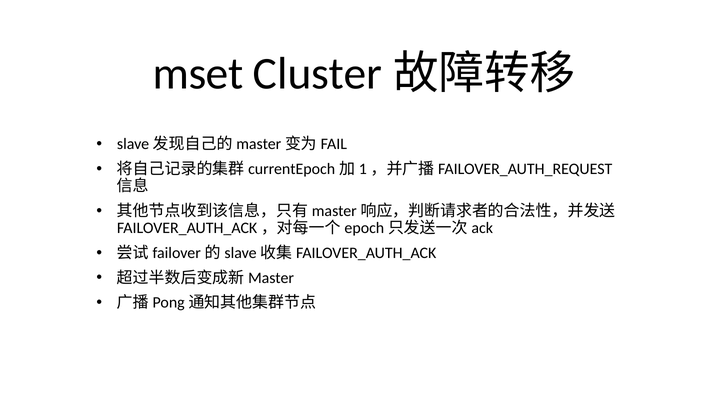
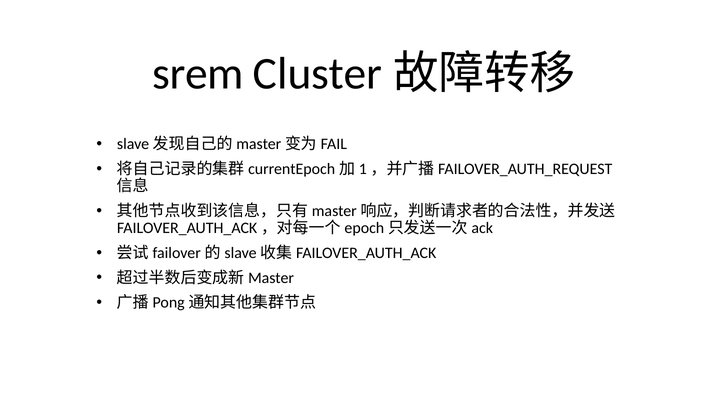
mset: mset -> srem (198, 73)
